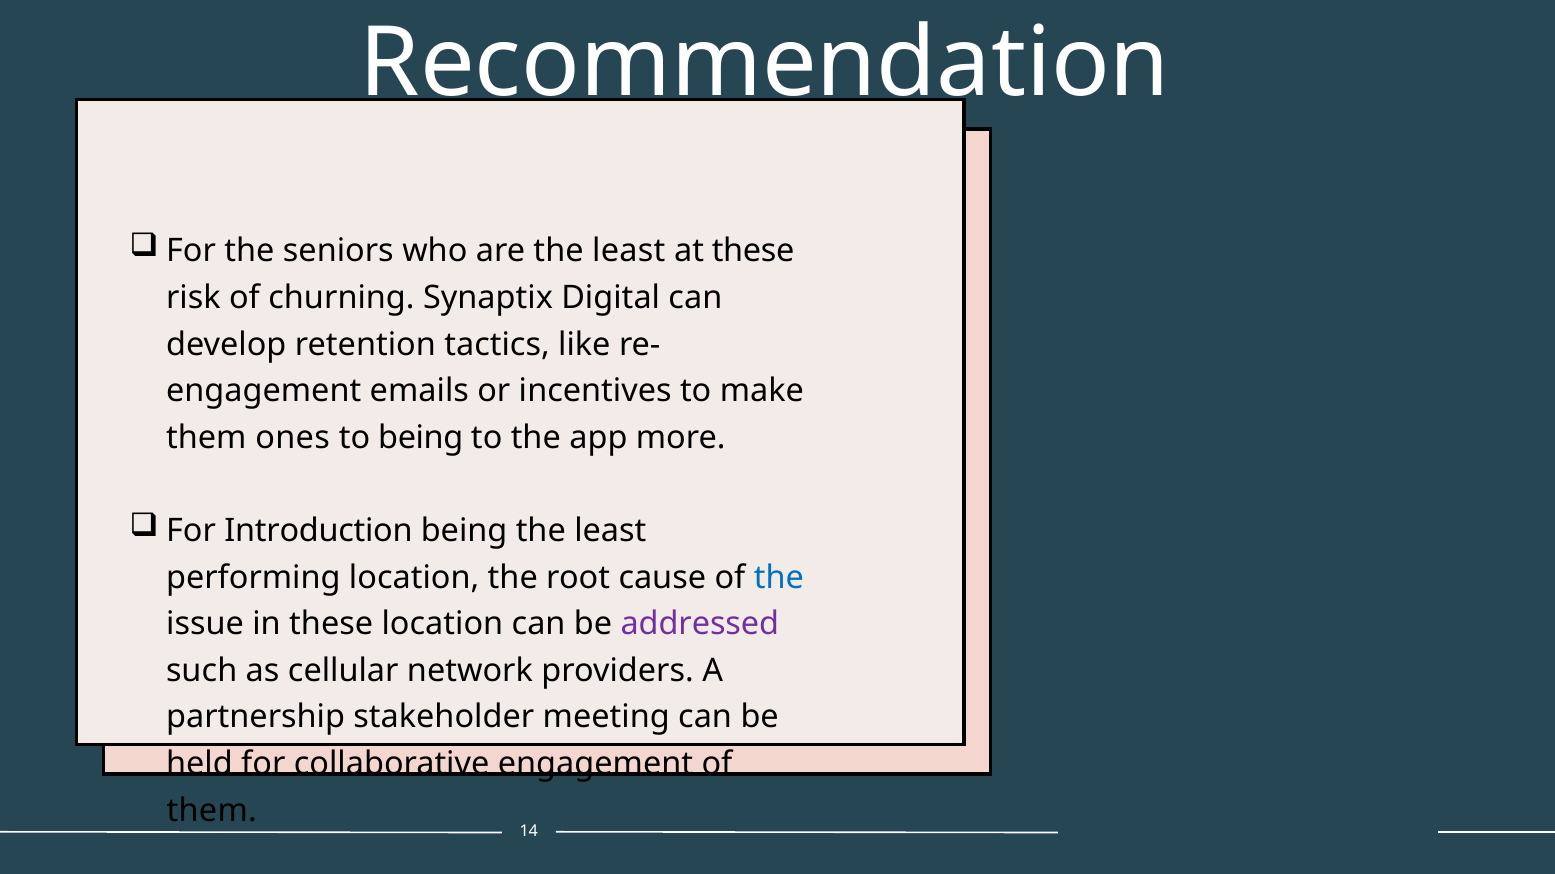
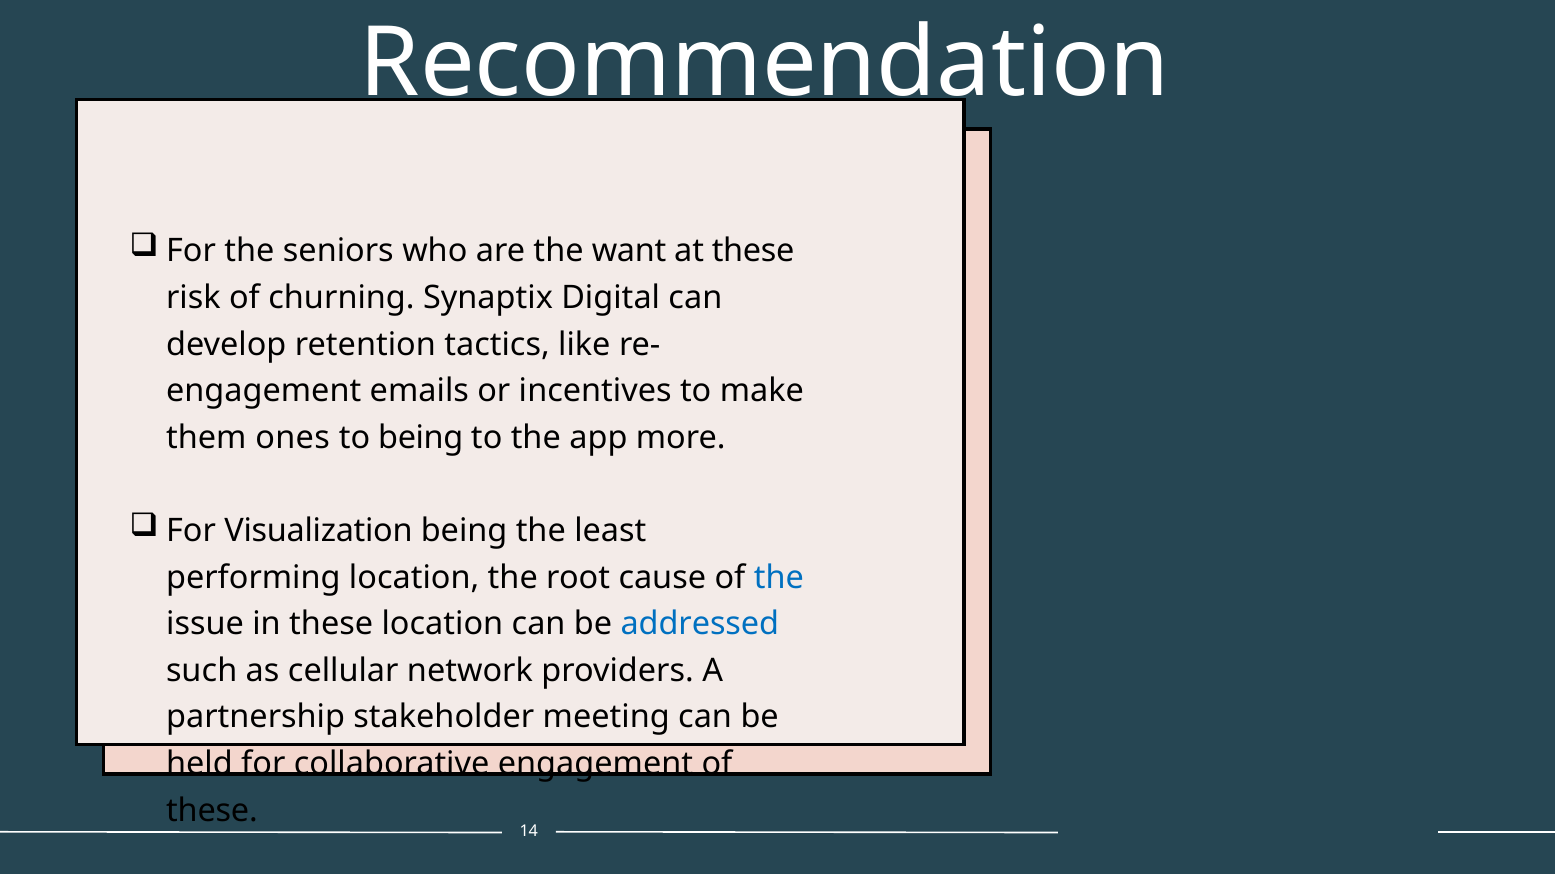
are the least: least -> want (629, 251)
Introduction: Introduction -> Visualization (319, 531)
addressed colour: purple -> blue (700, 625)
them: them -> these (212, 811)
